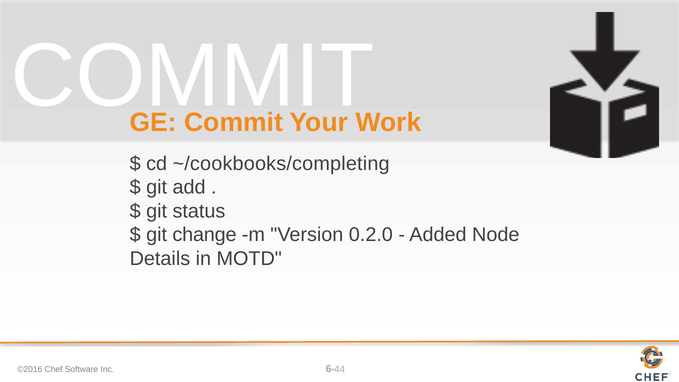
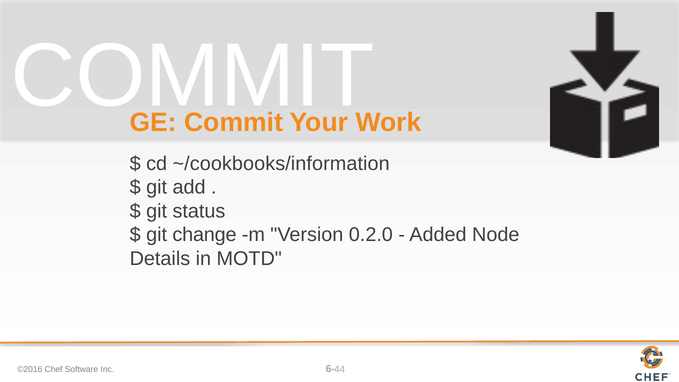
~/cookbooks/completing: ~/cookbooks/completing -> ~/cookbooks/information (281, 164)
